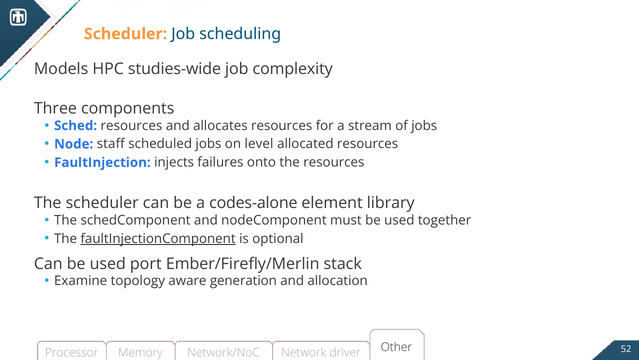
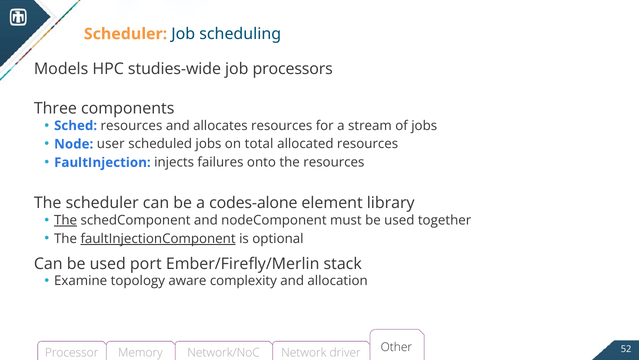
complexity: complexity -> processors (293, 69)
staff: staff -> user (111, 144)
level: level -> total (259, 144)
The underline: none -> present (66, 220)
generation: generation -> complexity (243, 281)
